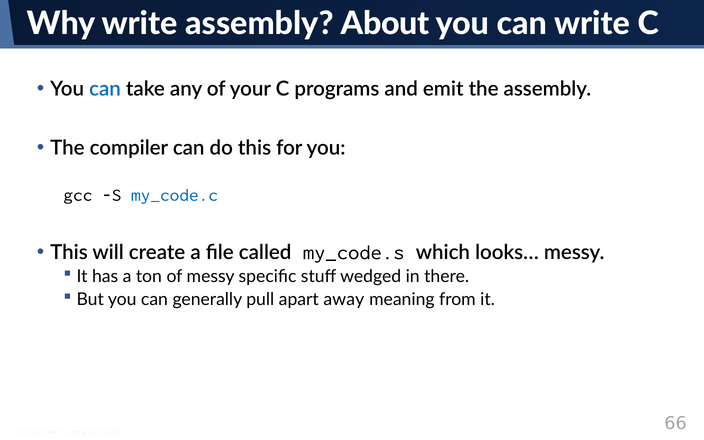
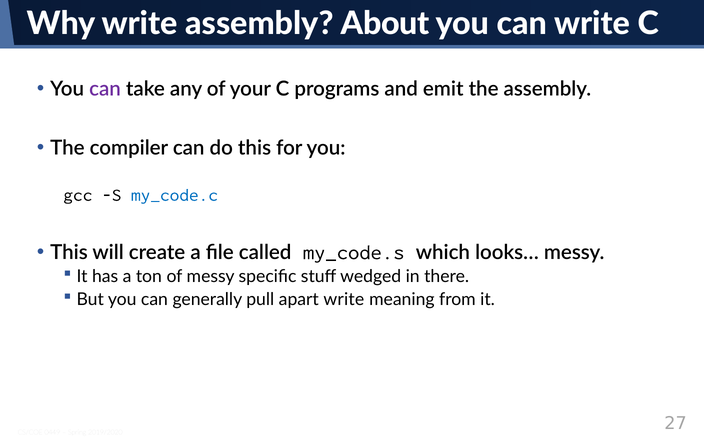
can colour: blue -> purple (105, 89)
apart away: away -> write (344, 299)
66: 66 -> 27 (676, 424)
